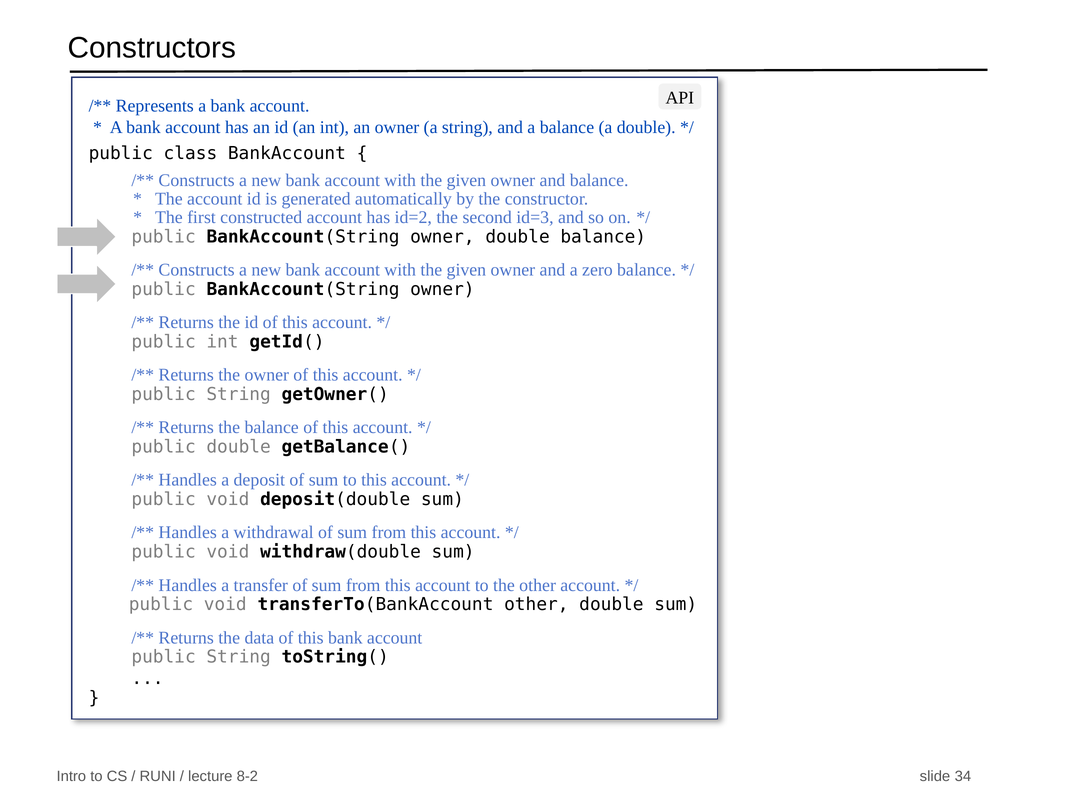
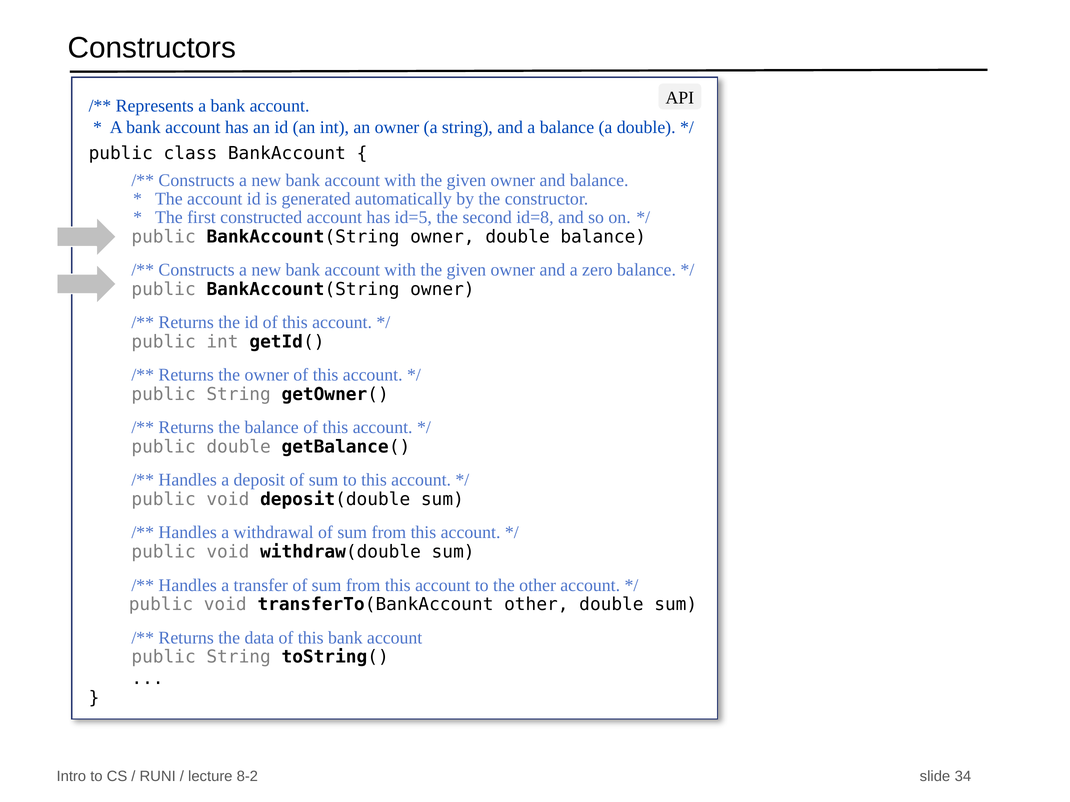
id=2: id=2 -> id=5 (413, 218)
id=3: id=3 -> id=8 (535, 218)
